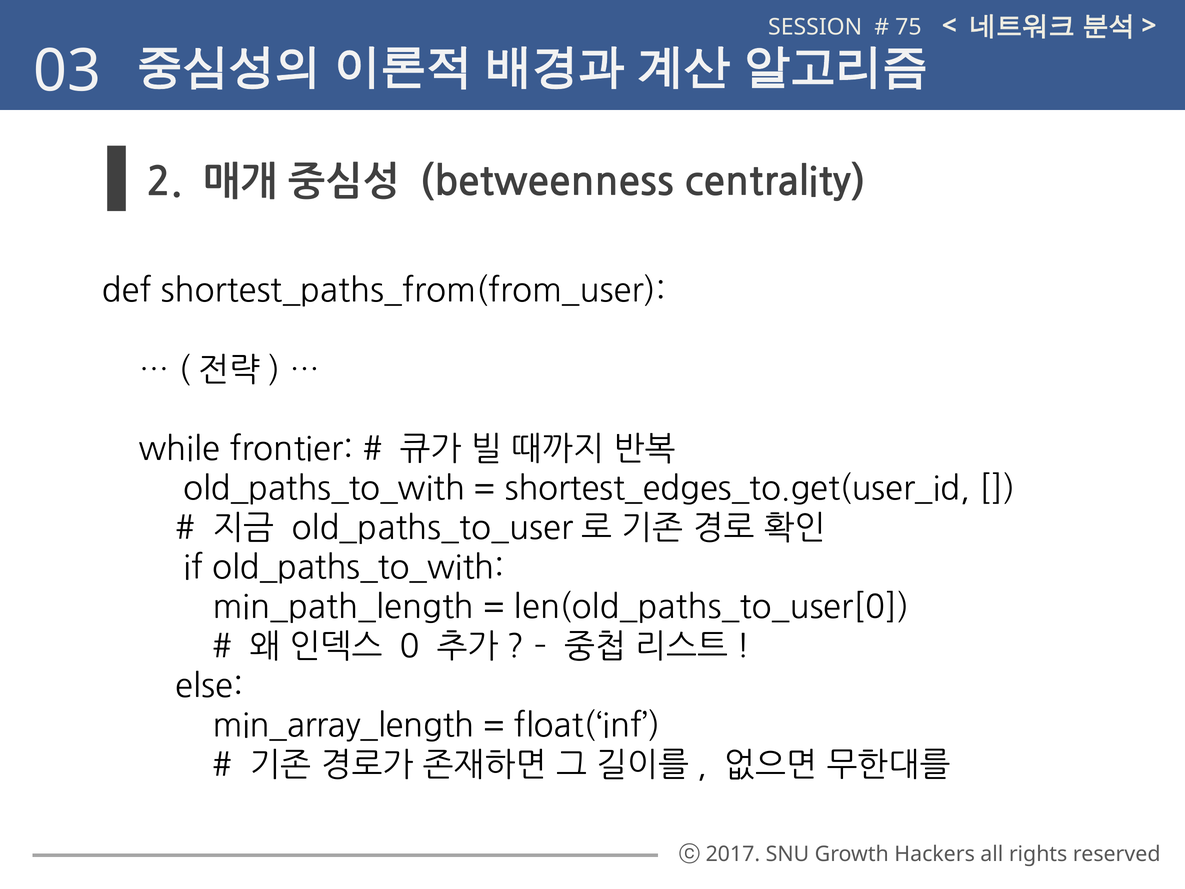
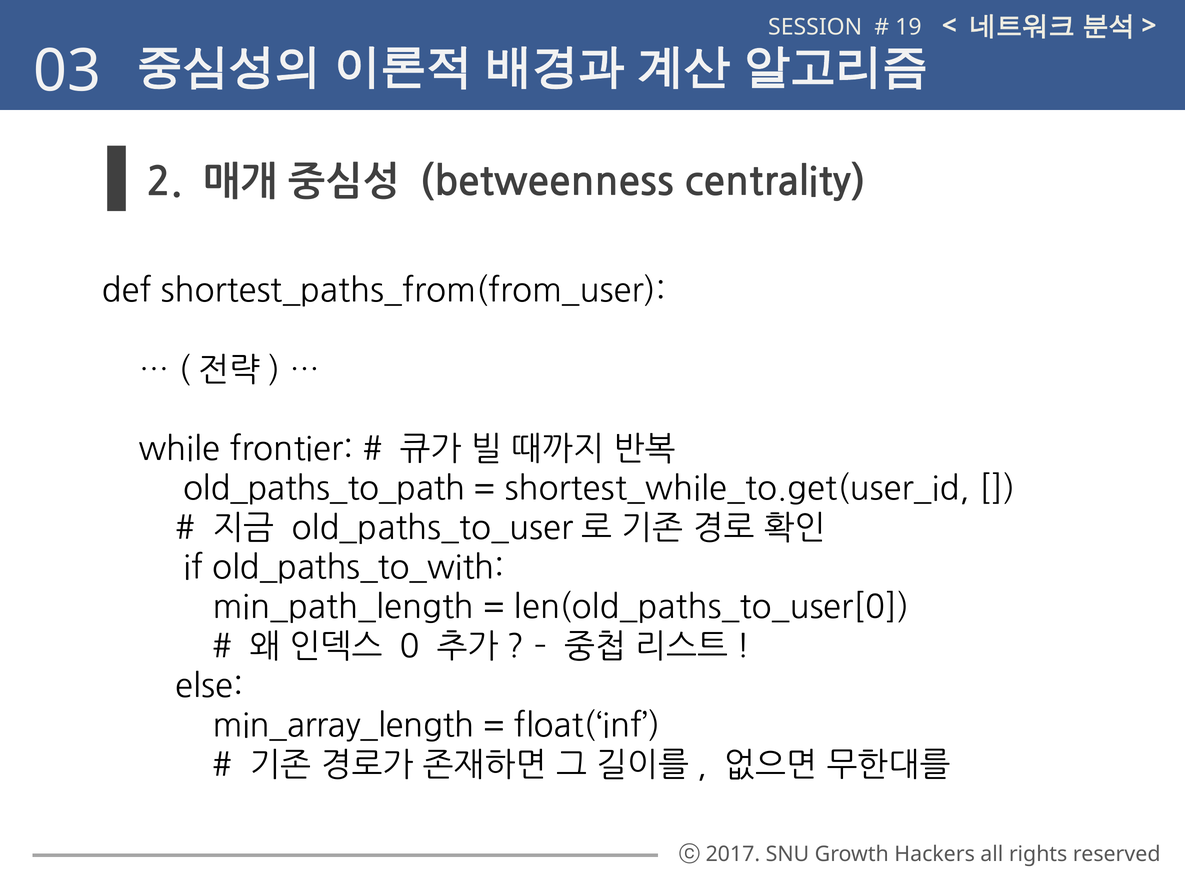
75: 75 -> 19 (908, 27)
old_paths_to_with: old_paths_to_with -> old_paths_to_path (324, 489)
shortest_edges_to.get(user_id: shortest_edges_to.get(user_id -> shortest_while_to.get(user_id (737, 489)
